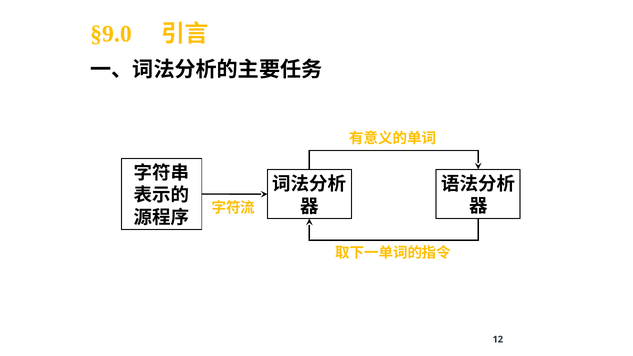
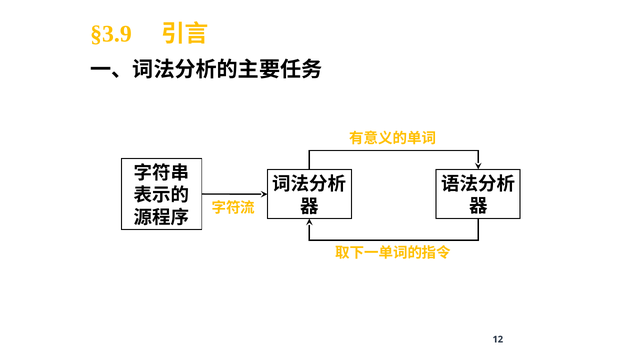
§9.0: §9.0 -> §3.9 (111, 34)
